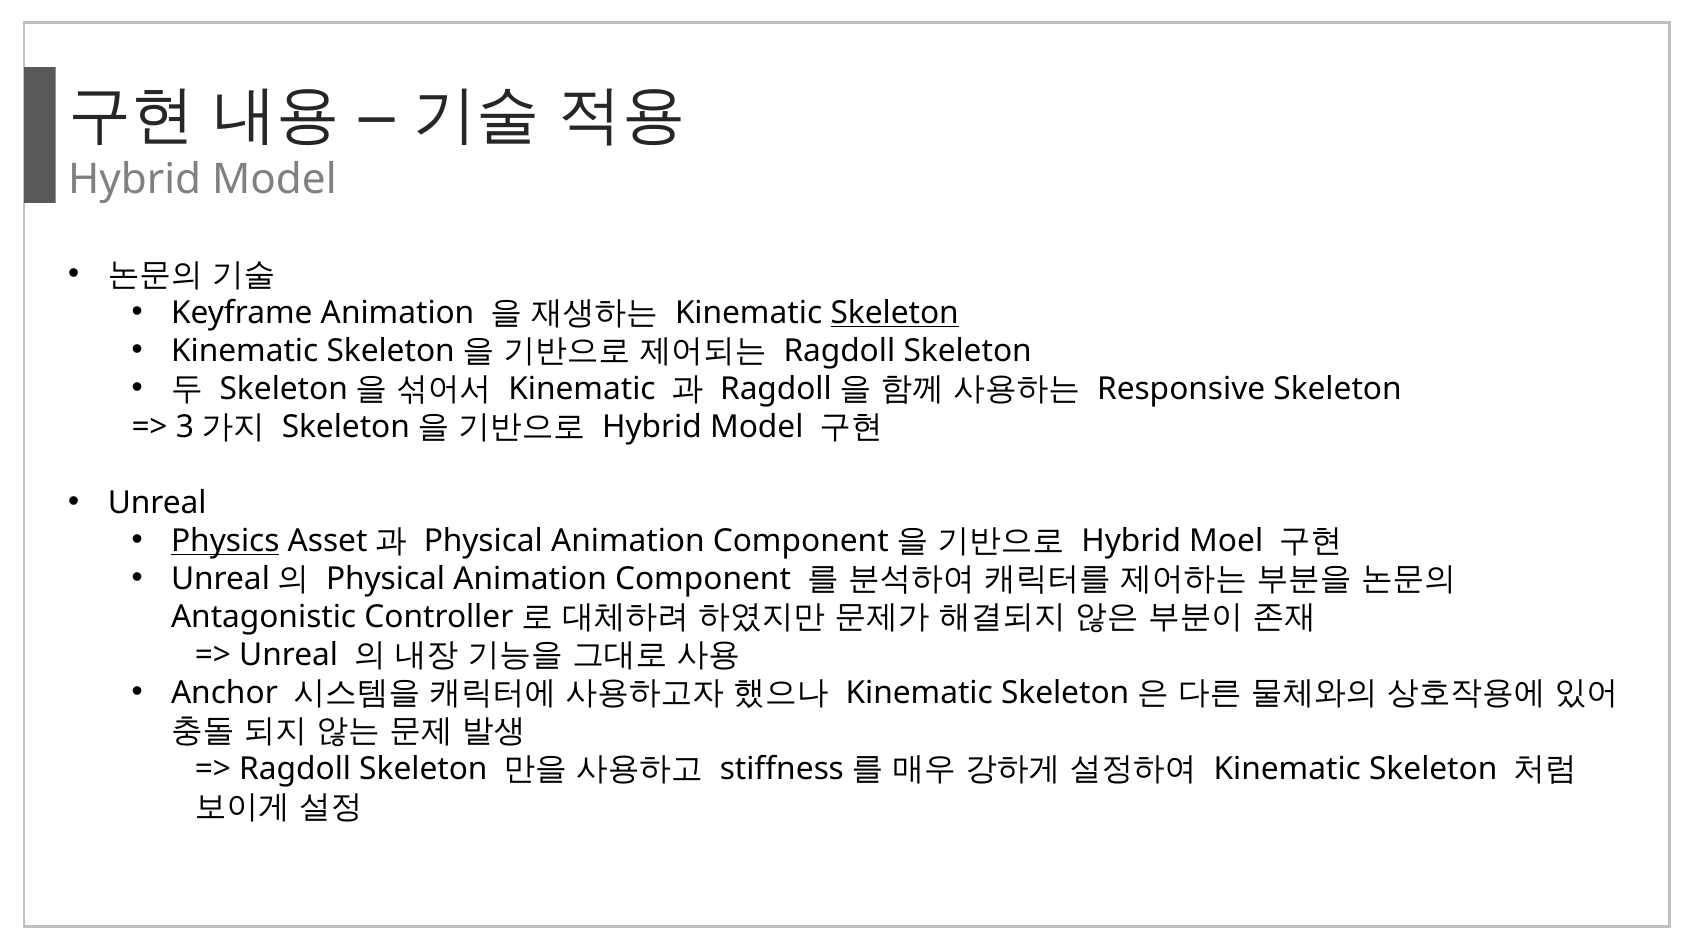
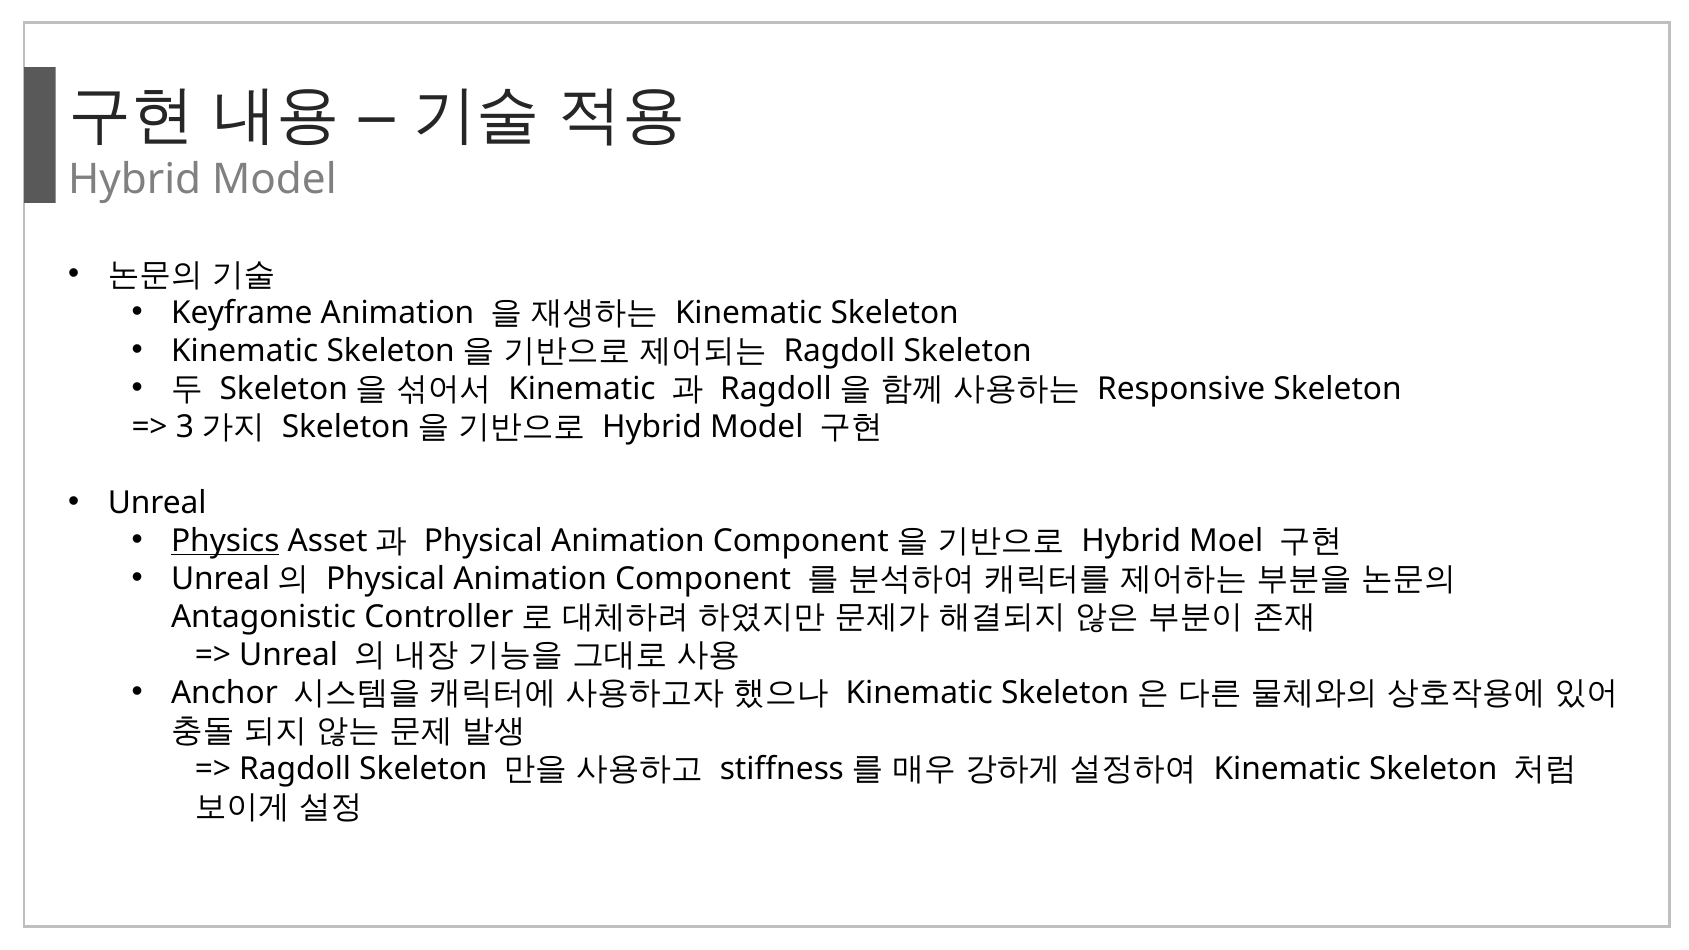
Skeleton underline: present -> none (895, 313)
